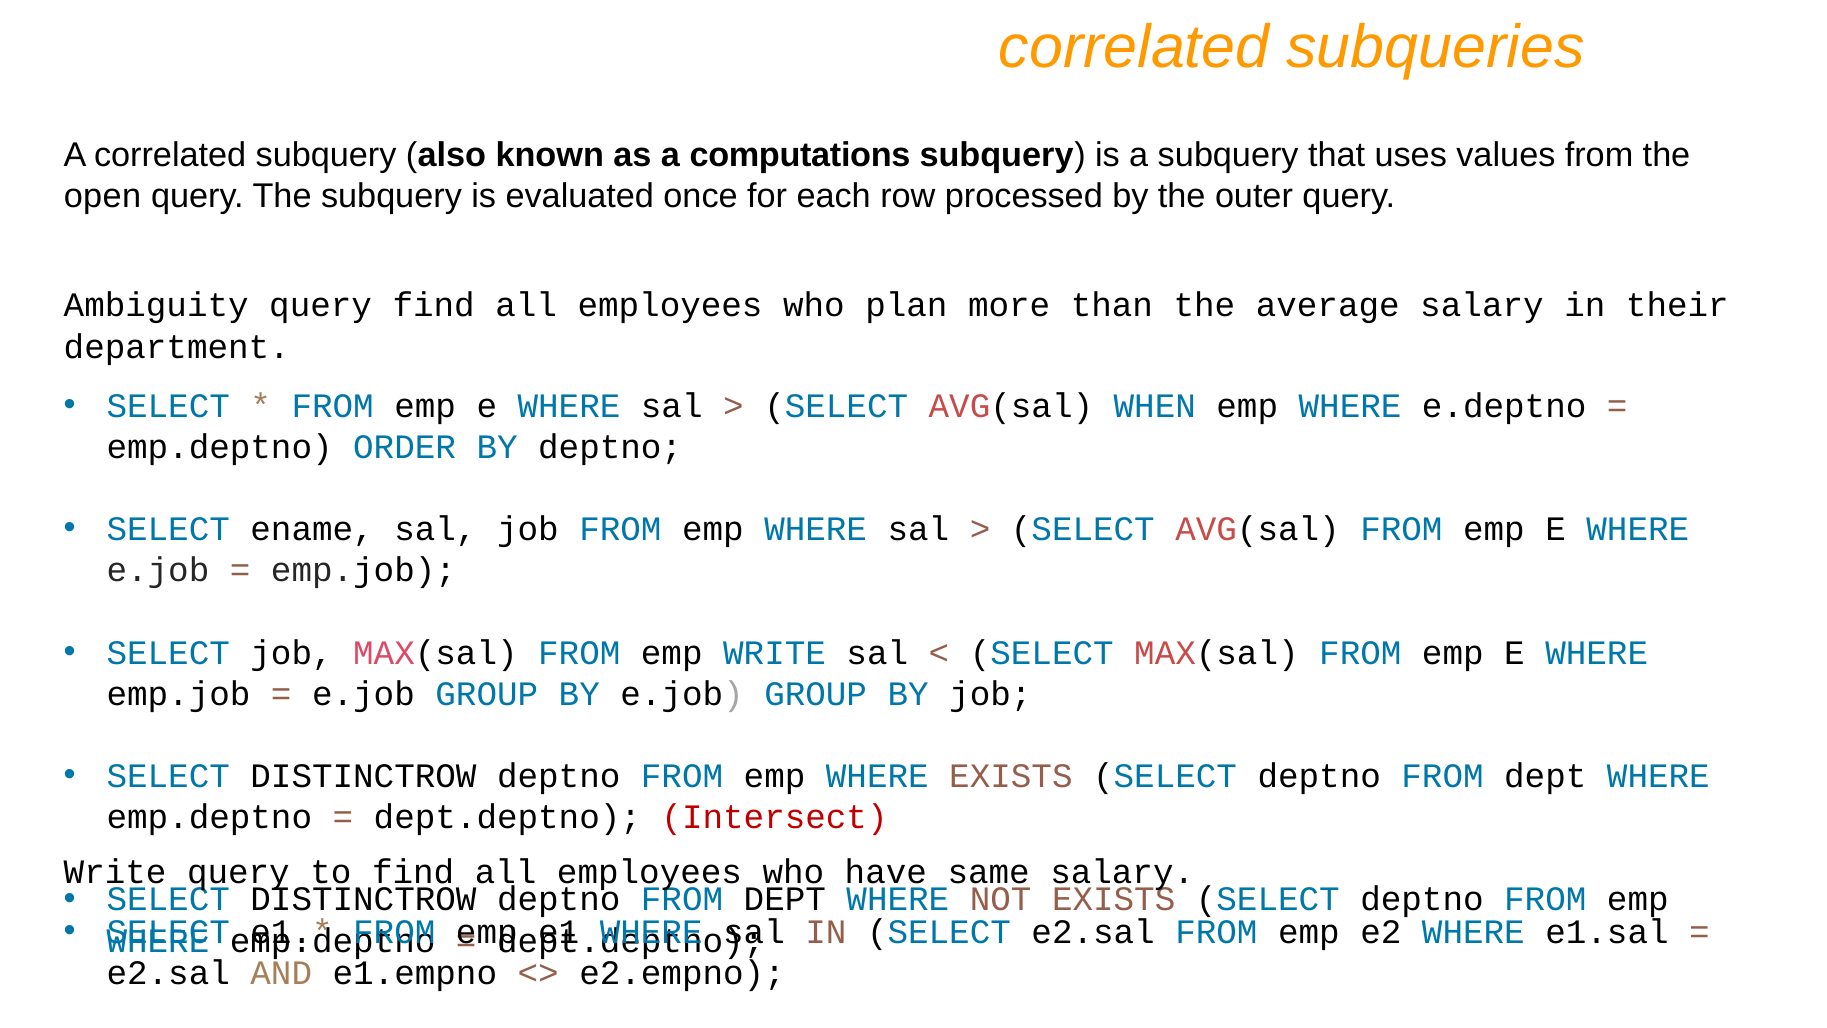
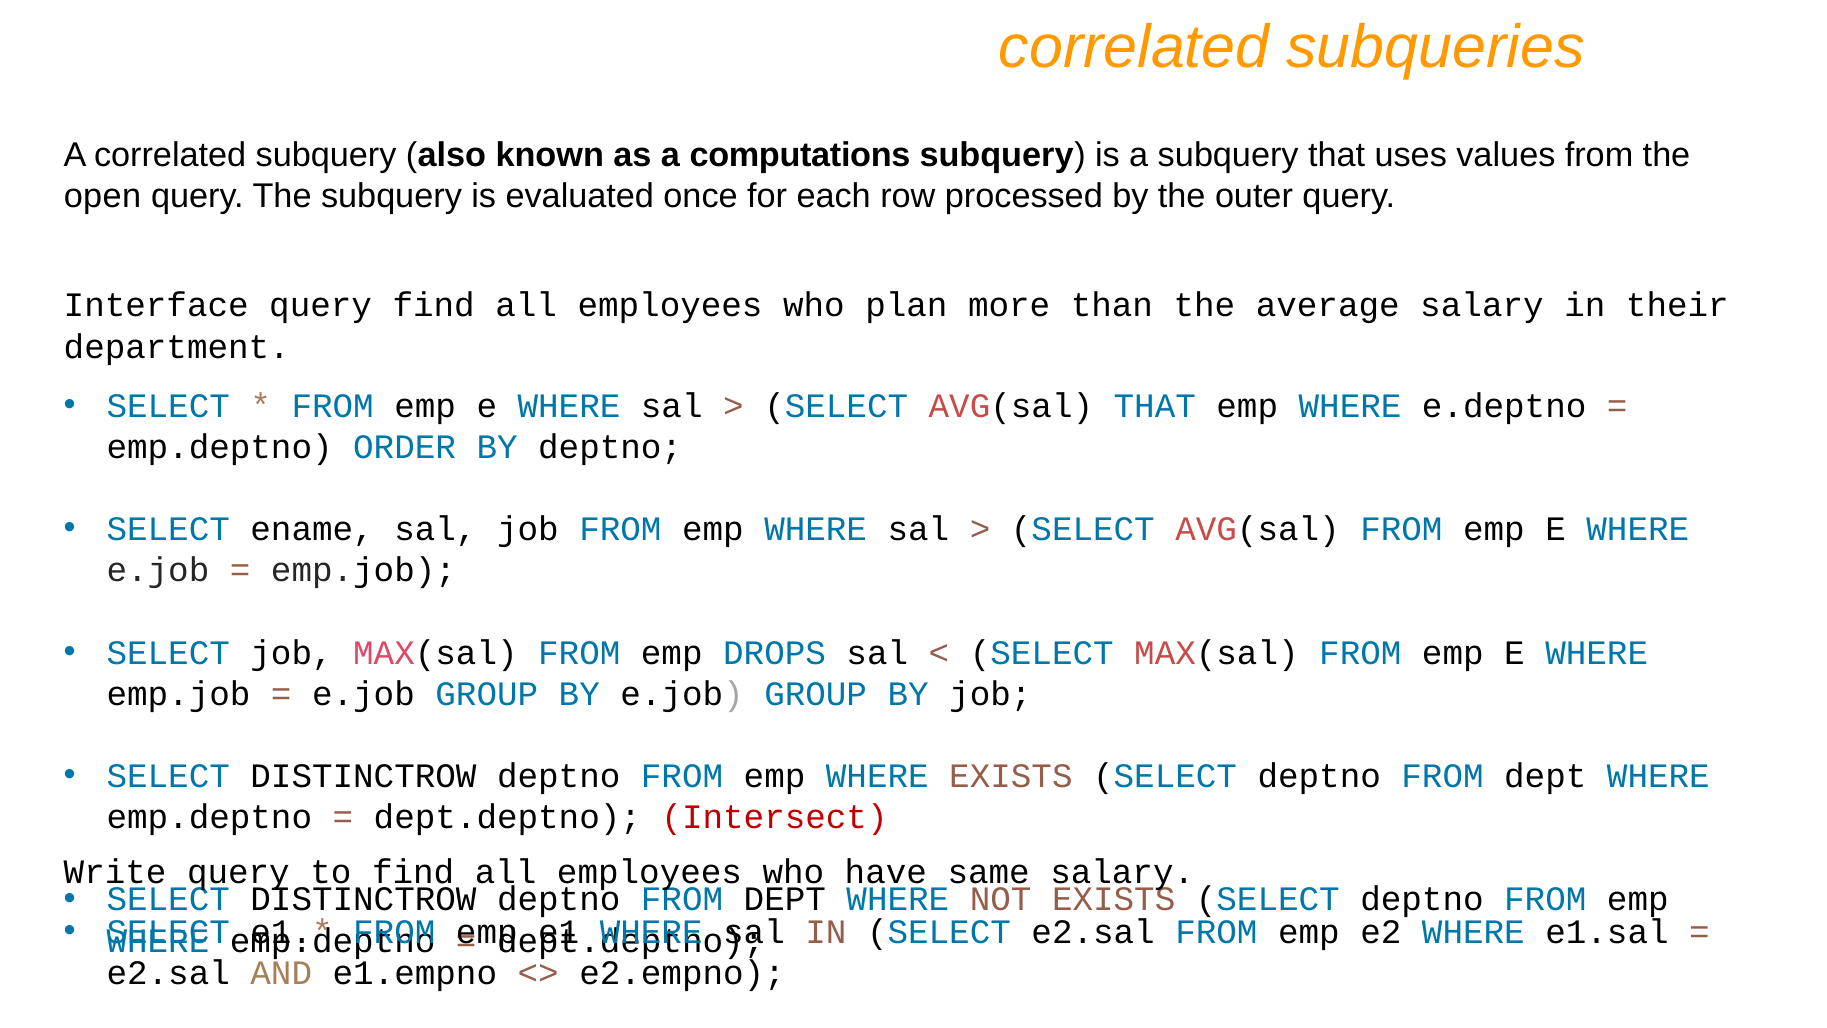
Ambiguity: Ambiguity -> Interface (156, 306)
AVG(sal WHEN: WHEN -> THAT (1155, 406)
emp WRITE: WRITE -> DROPS (775, 653)
